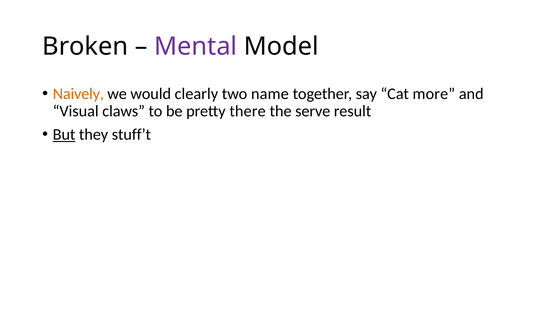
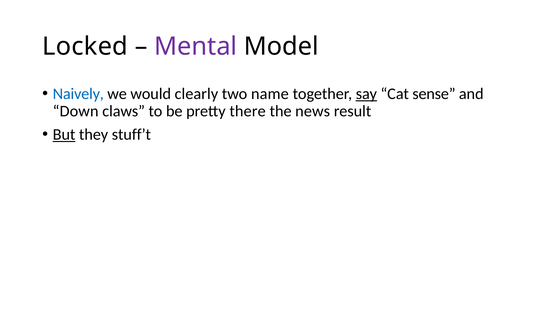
Broken: Broken -> Locked (85, 47)
Naively colour: orange -> blue (78, 94)
say underline: none -> present (366, 94)
more: more -> sense (434, 94)
Visual: Visual -> Down (76, 111)
serve: serve -> news (313, 111)
